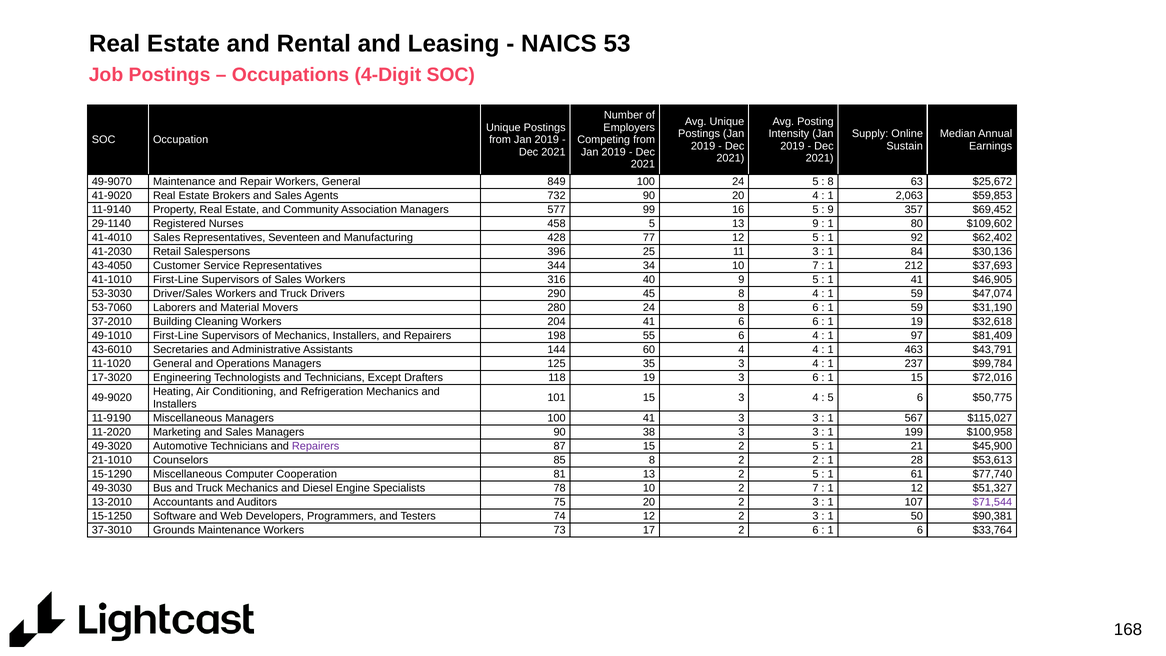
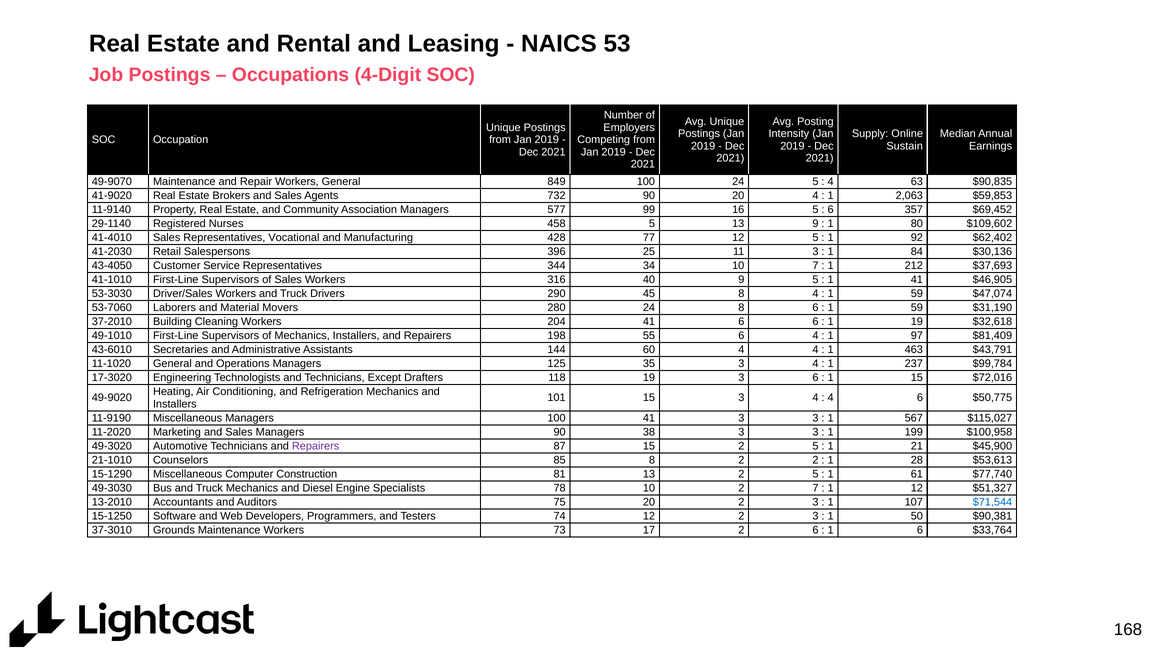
8: 8 -> 4 (831, 181)
$25,672: $25,672 -> $90,835 (992, 181)
9: 9 -> 6 (831, 209)
Seventeen: Seventeen -> Vocational (294, 237)
5: 5 -> 4 (831, 398)
Cooperation: Cooperation -> Construction (307, 474)
$71,544 colour: purple -> blue (992, 502)
